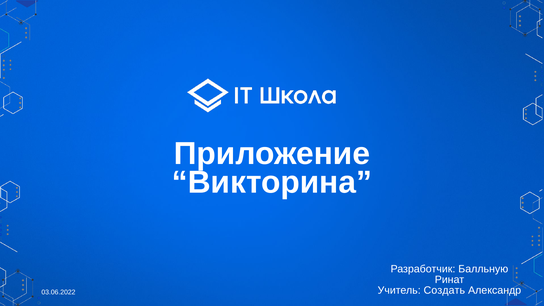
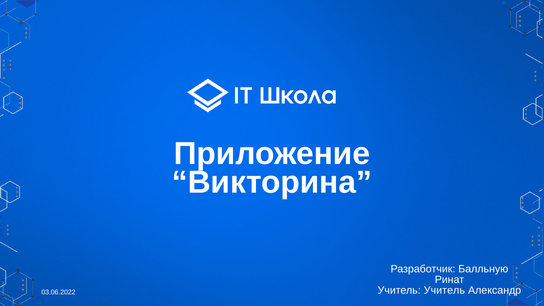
Учитель Создать: Создать -> Учитель (444, 290)
